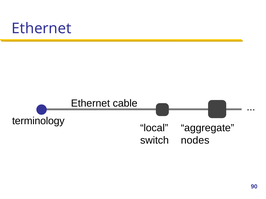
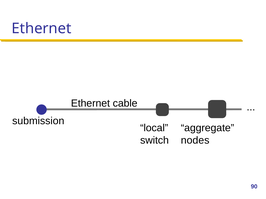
terminology: terminology -> submission (38, 121)
